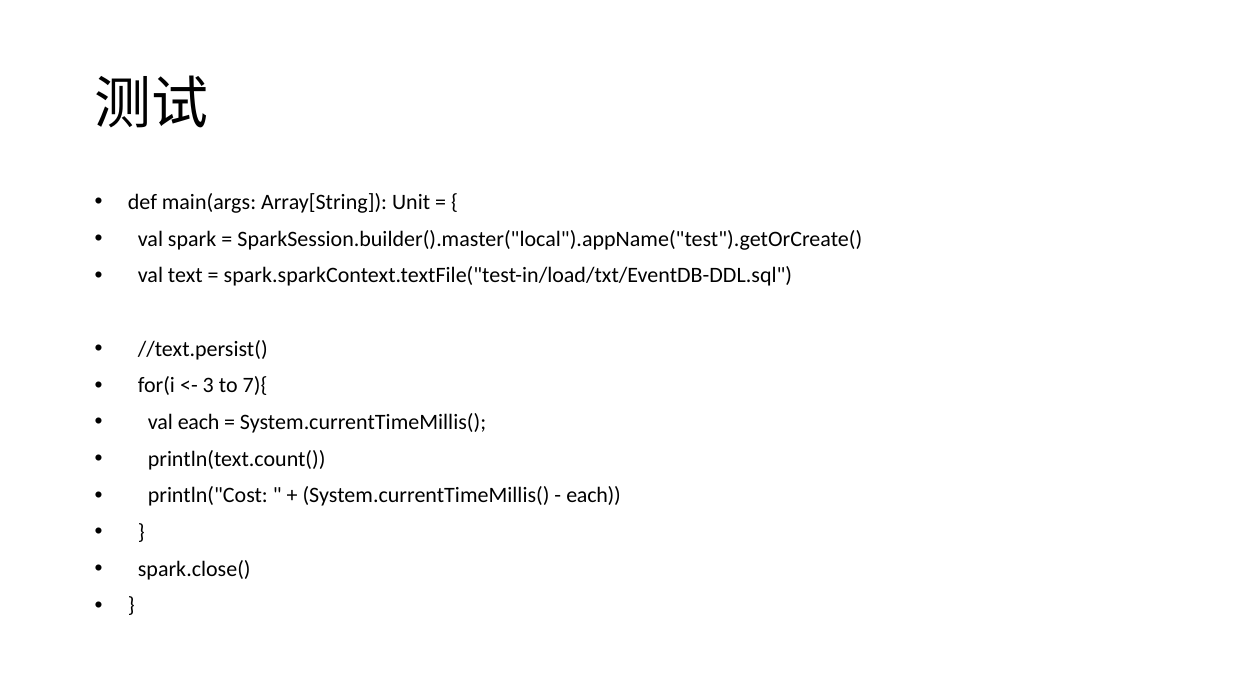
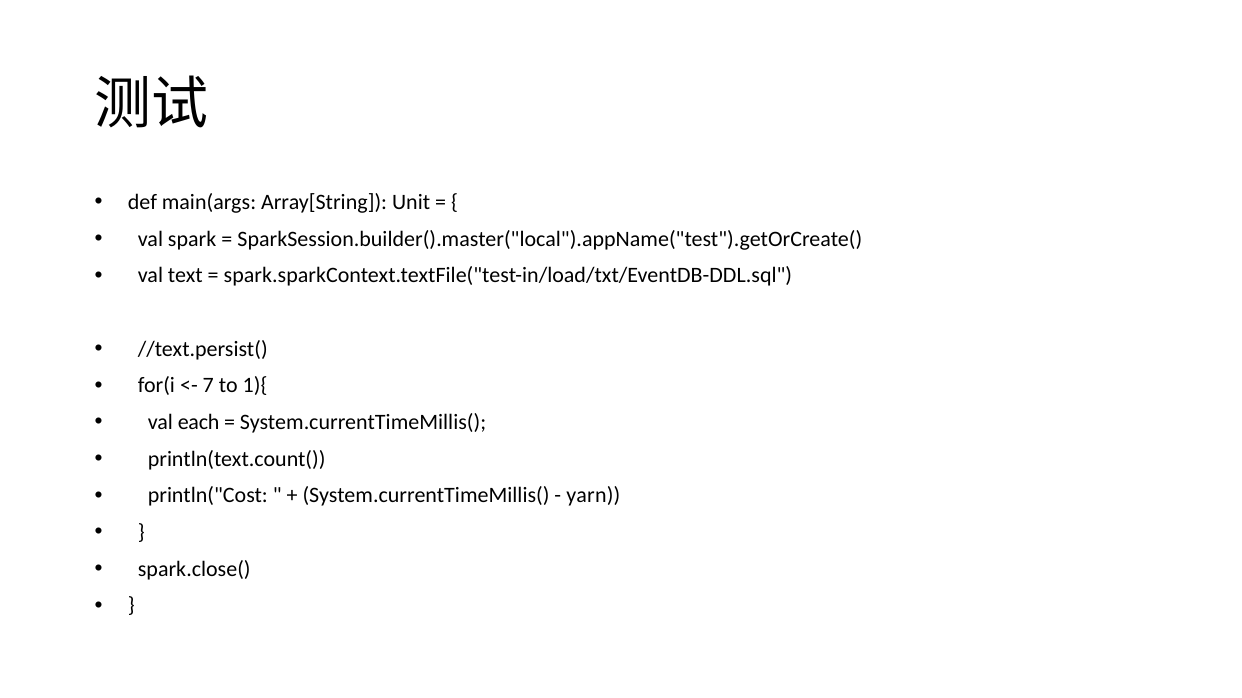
3: 3 -> 7 (208, 386)
7){: 7){ -> 1){ (255, 386)
each: each -> yarn (593, 496)
